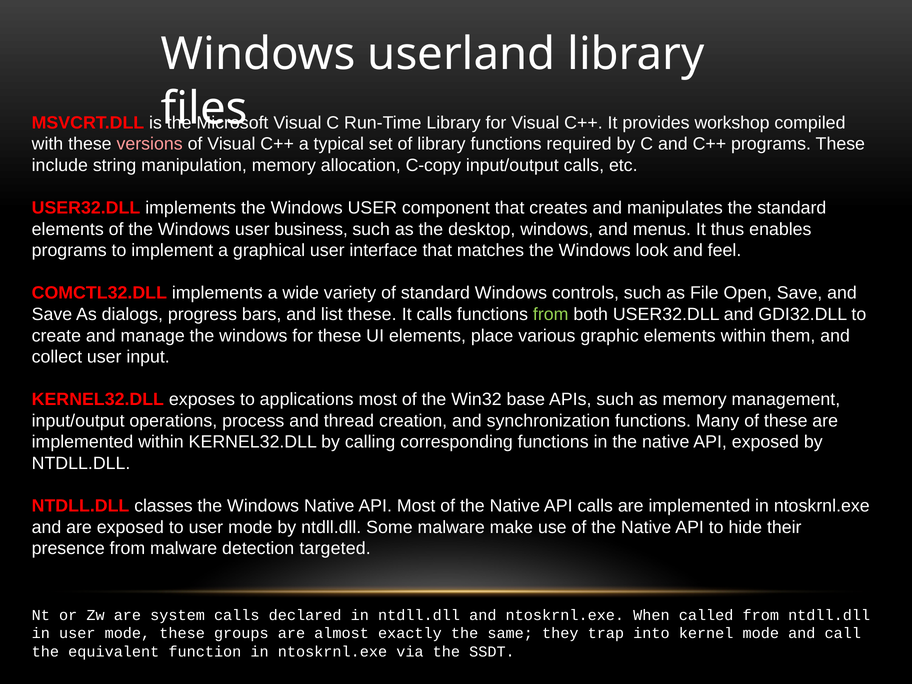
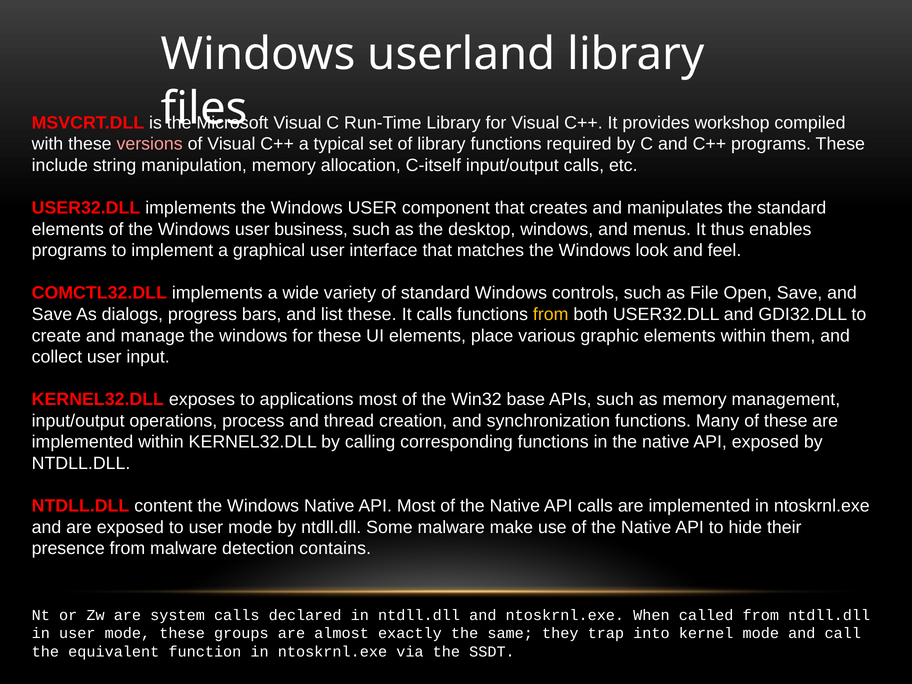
C-copy: C-copy -> C-itself (433, 165)
from colour: light green -> yellow (551, 314)
classes: classes -> content (163, 506)
targeted: targeted -> contains (335, 549)
